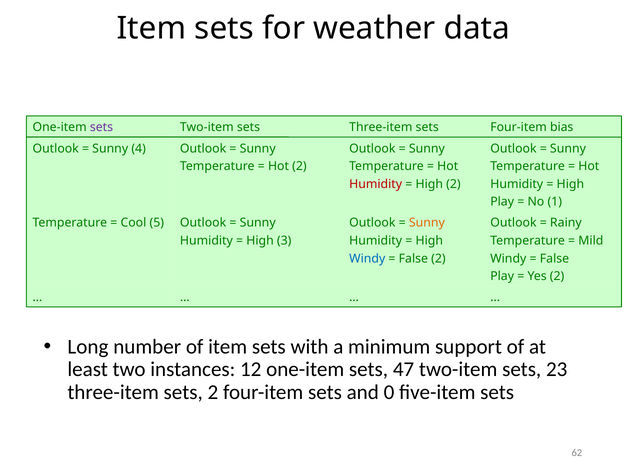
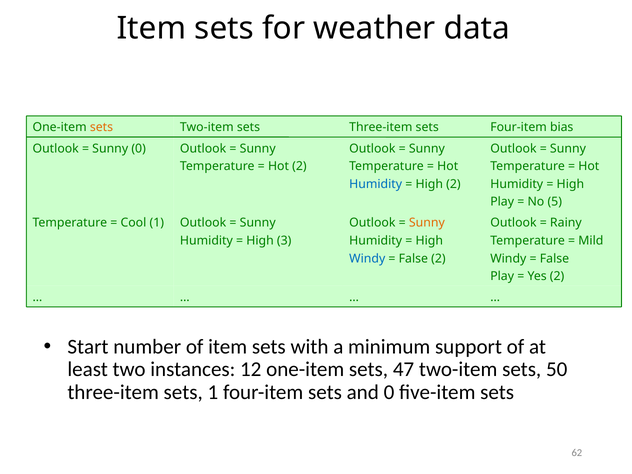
sets colour: purple -> orange (101, 127)
Sunny 4: 4 -> 0 (139, 148)
Humidity colour: red -> blue (376, 184)
1: 1 -> 5 (555, 202)
Cool 5: 5 -> 1 (157, 223)
Long: Long -> Start (88, 347)
23: 23 -> 50 (557, 369)
sets 2: 2 -> 1 (213, 392)
